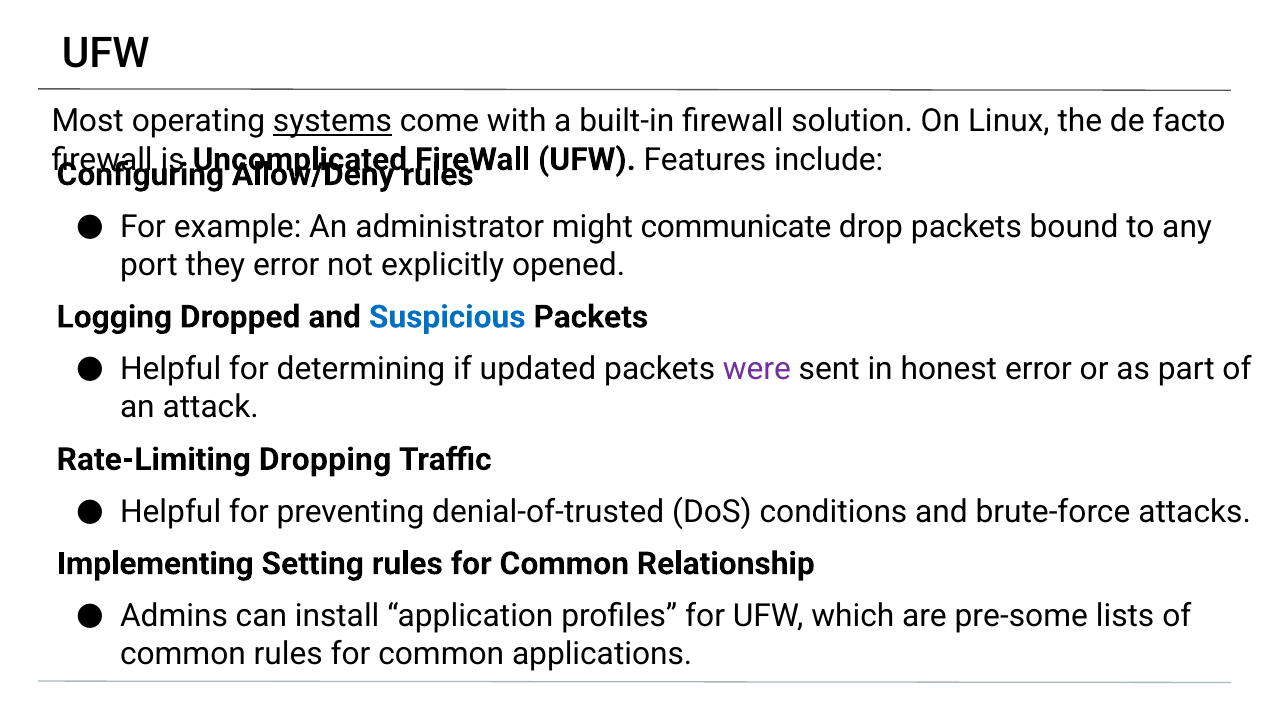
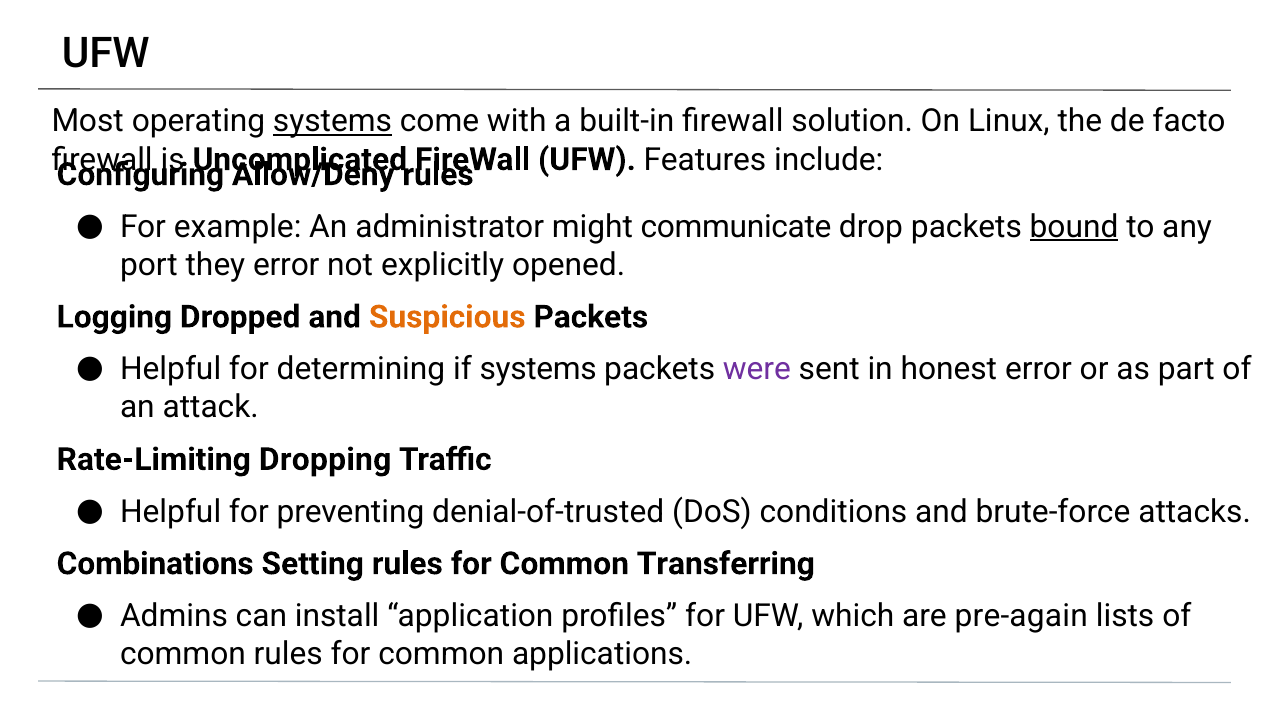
bound underline: none -> present (1074, 227)
Suspicious colour: blue -> orange (447, 317)
if updated: updated -> systems (538, 369)
Implementing: Implementing -> Combinations (155, 564)
Relationship: Relationship -> Transferring (726, 564)
pre-some: pre-some -> pre-again (1021, 616)
